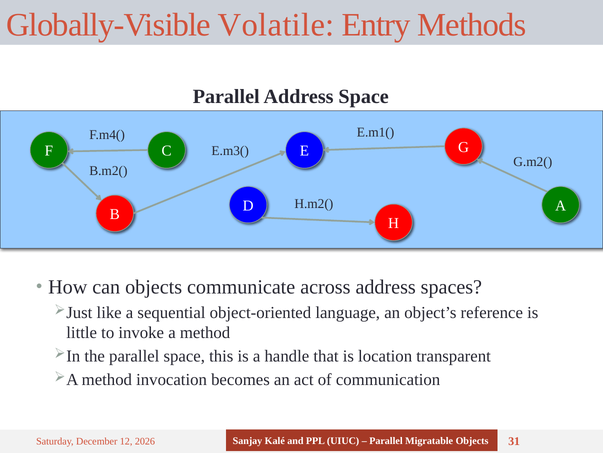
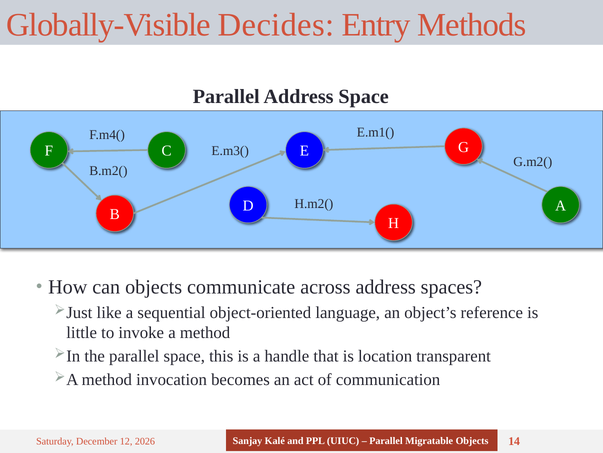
Volatile: Volatile -> Decides (276, 25)
31: 31 -> 14 (514, 441)
